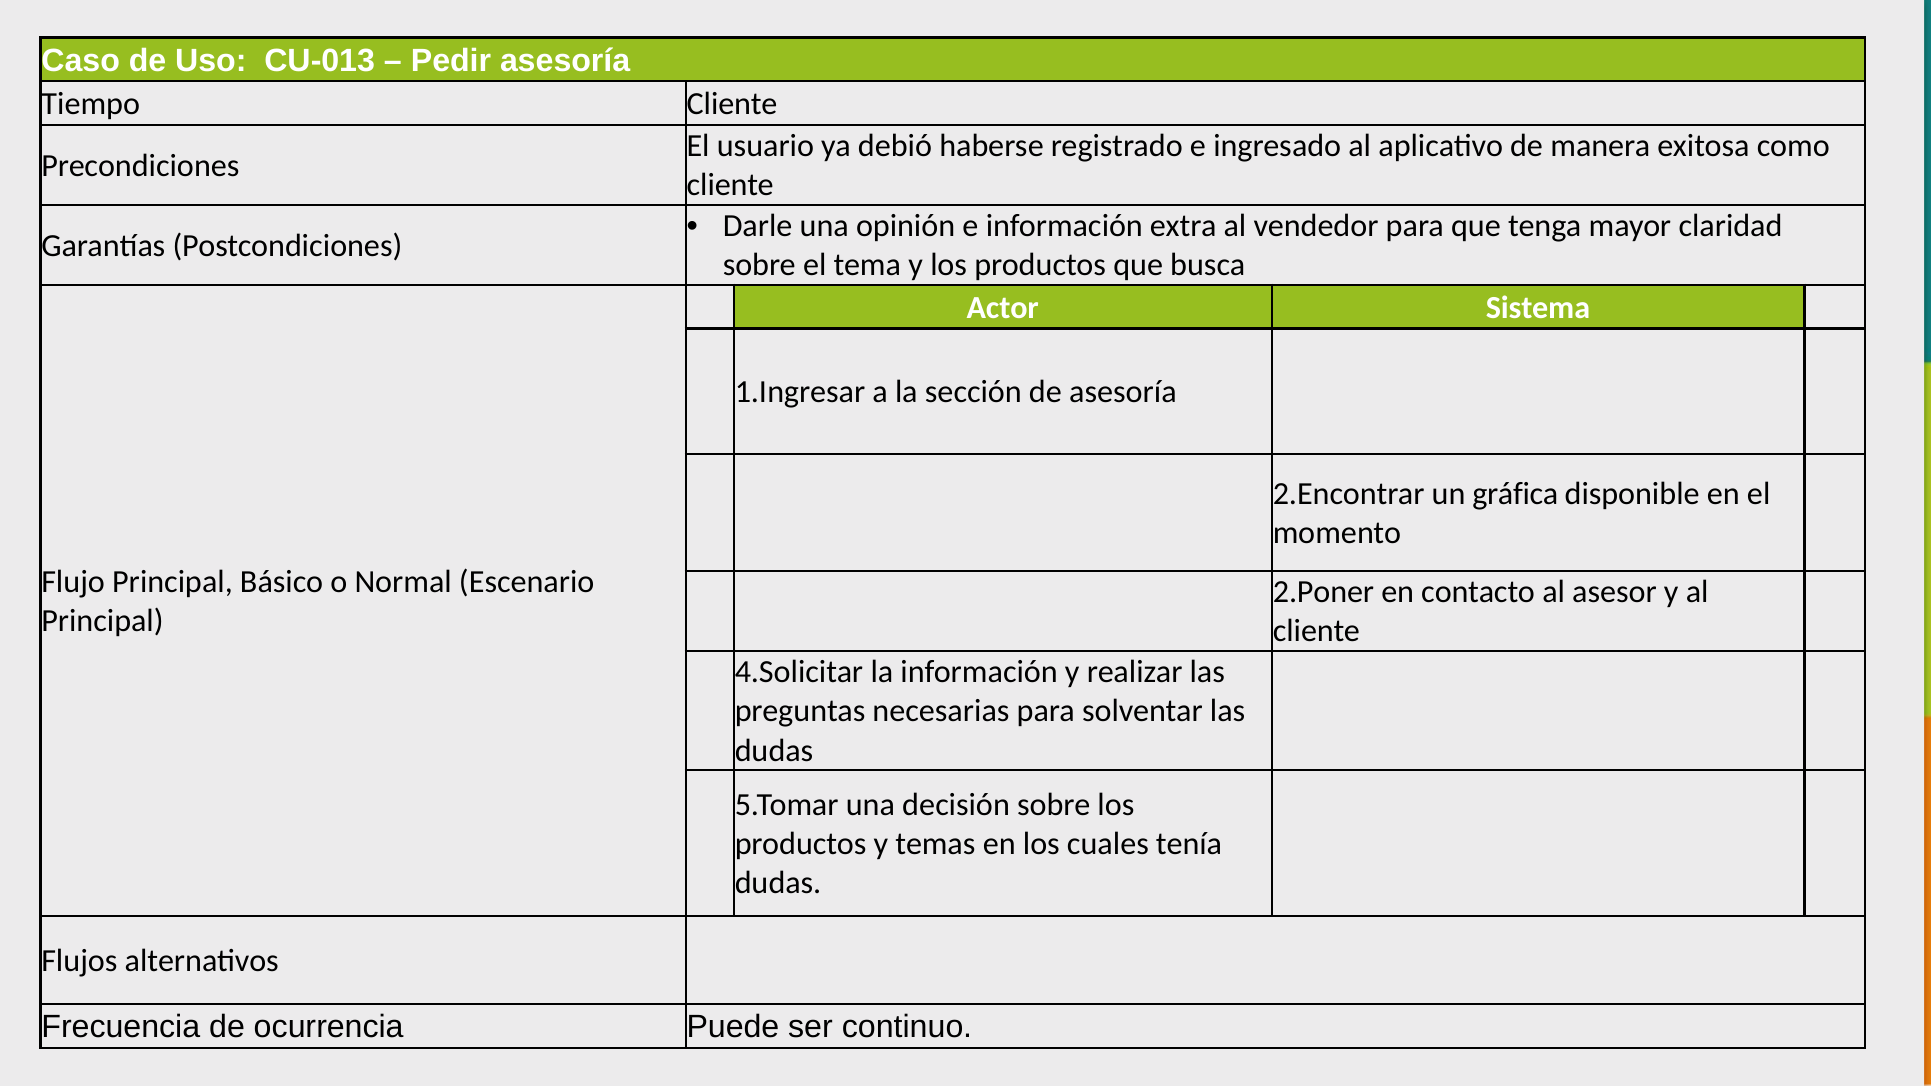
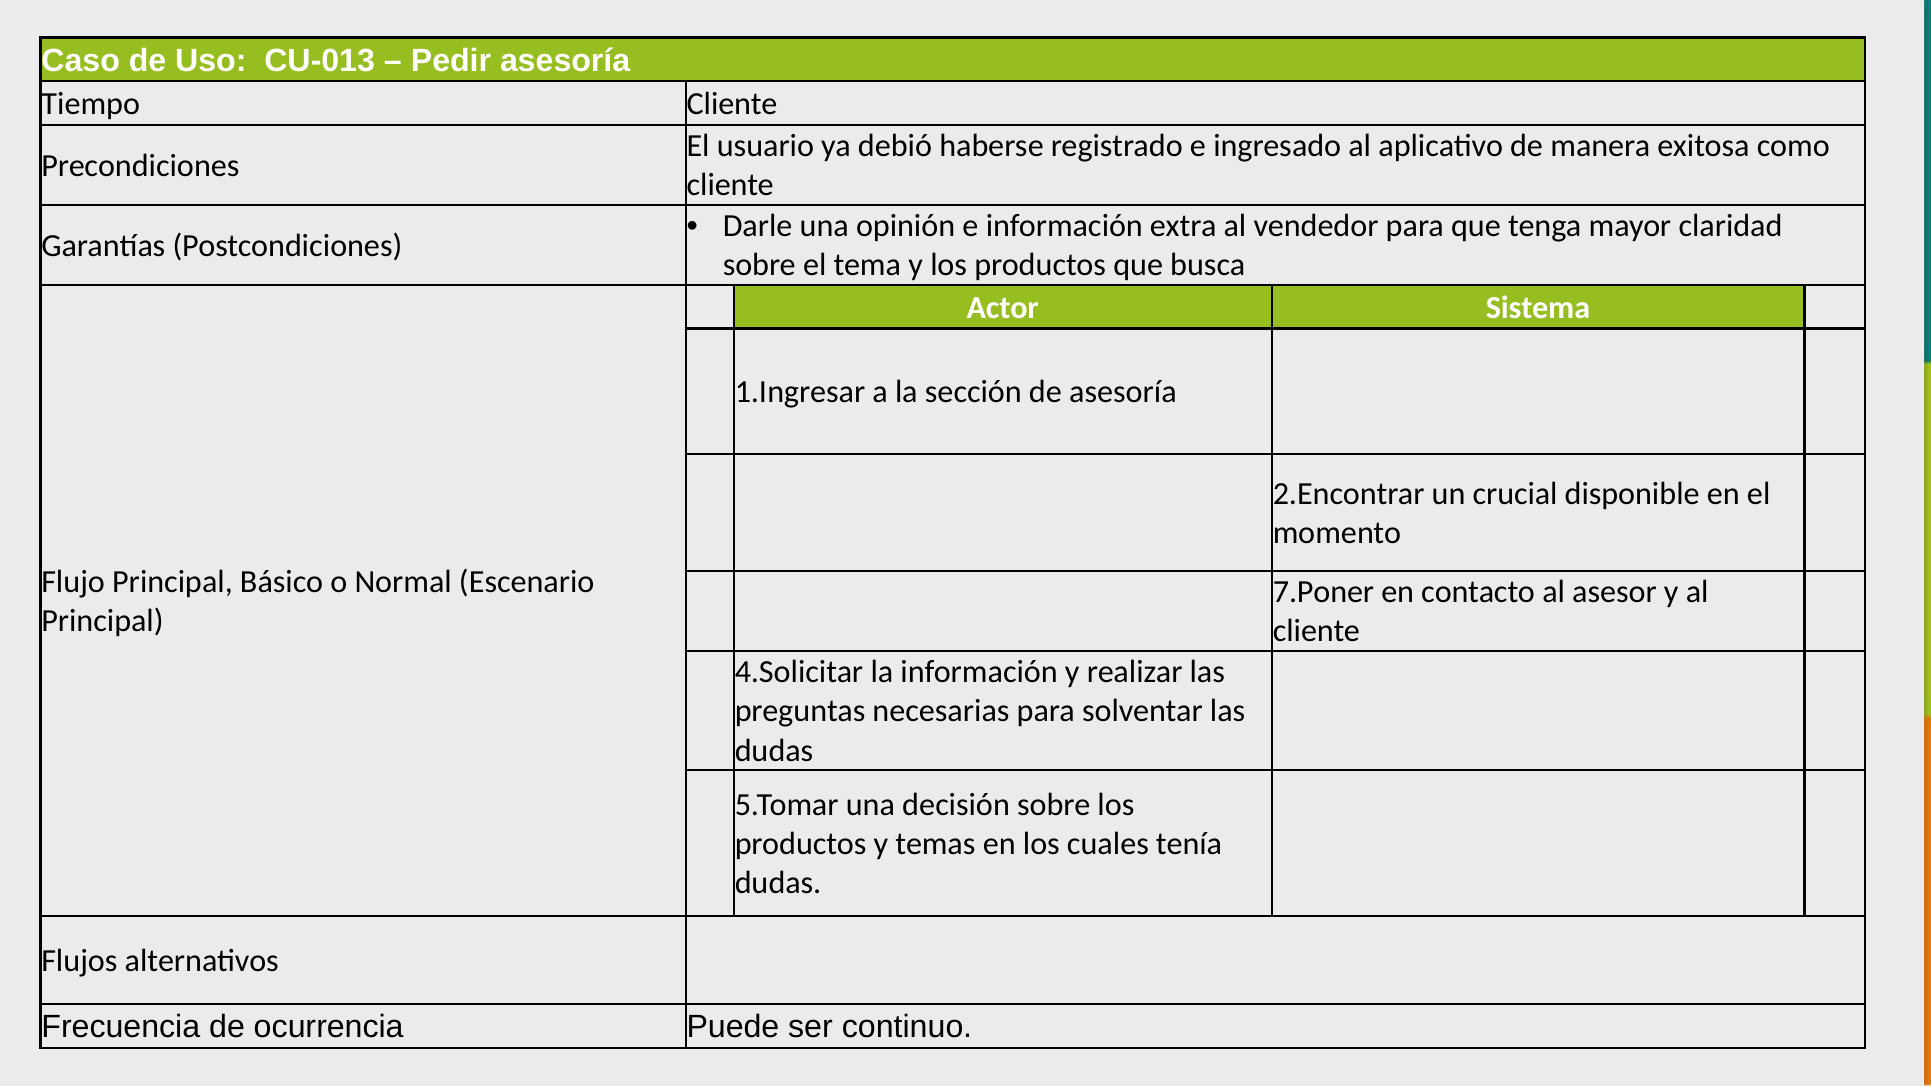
gráfica: gráfica -> crucial (1515, 494)
2.Poner: 2.Poner -> 7.Poner (1323, 592)
